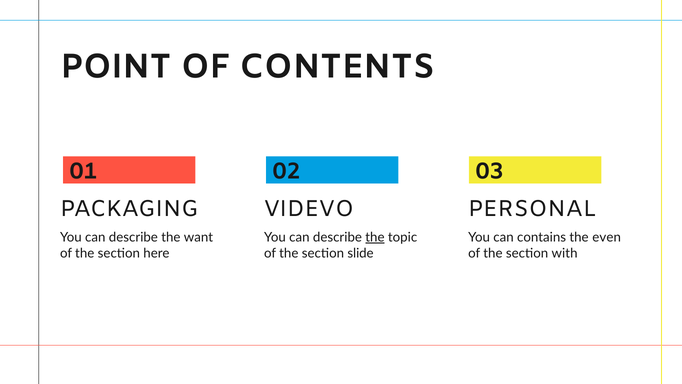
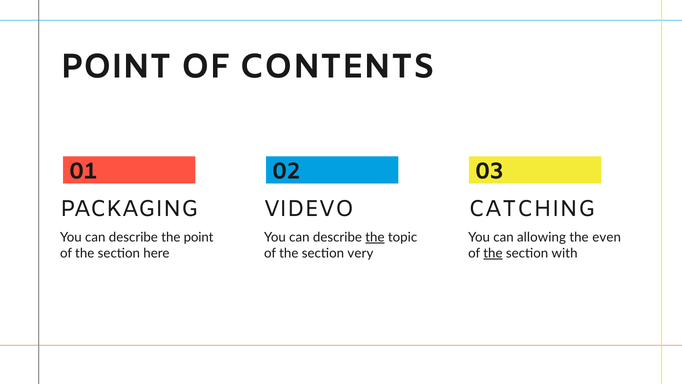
PERSONAL: PERSONAL -> CATCHING (532, 209)
the want: want -> point (199, 237)
contains: contains -> allowing (542, 237)
slide: slide -> very (360, 253)
the underline: none -> present (493, 253)
